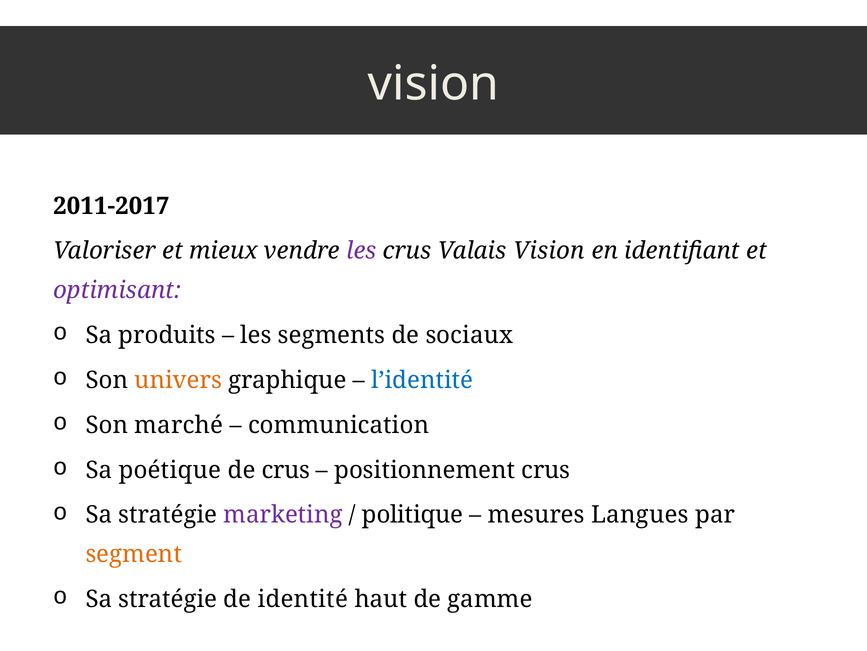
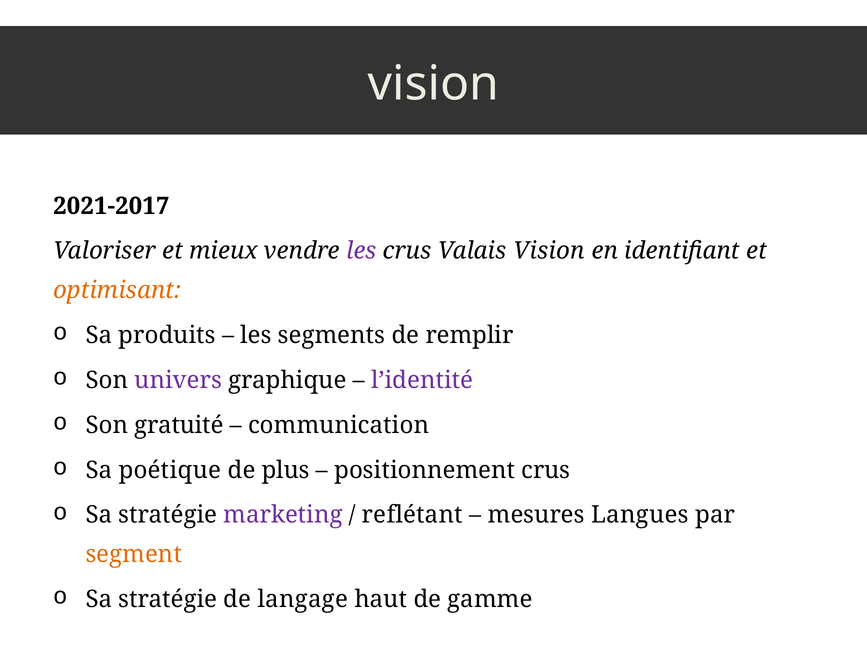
2011-2017: 2011-2017 -> 2021-2017 (111, 206)
optimisant colour: purple -> orange (117, 290)
sociaux: sociaux -> remplir (469, 335)
univers colour: orange -> purple (178, 380)
l’identité colour: blue -> purple (422, 380)
marché: marché -> gratuité (179, 425)
de crus: crus -> plus (286, 470)
politique: politique -> reflétant (412, 514)
identité: identité -> langage (303, 599)
